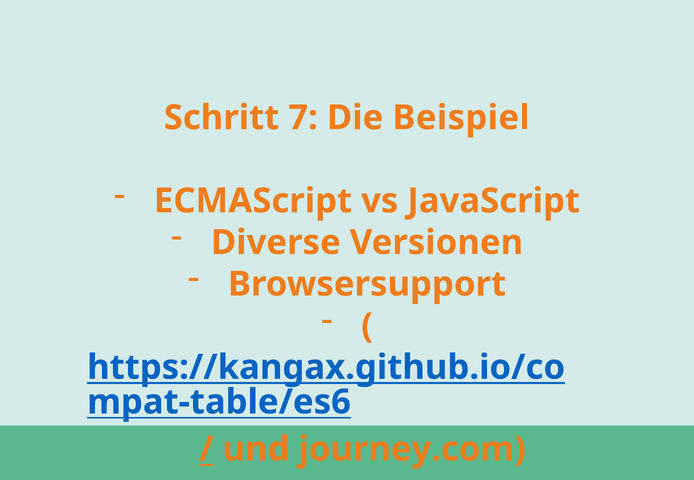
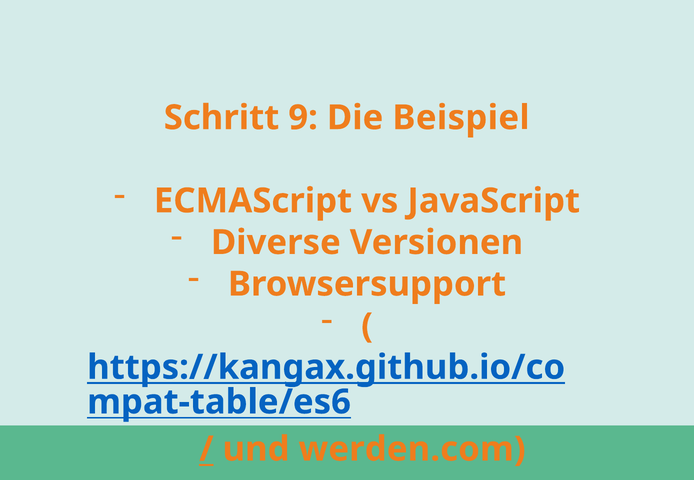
7: 7 -> 9 (303, 118)
journey.com: journey.com -> werden.com (412, 450)
